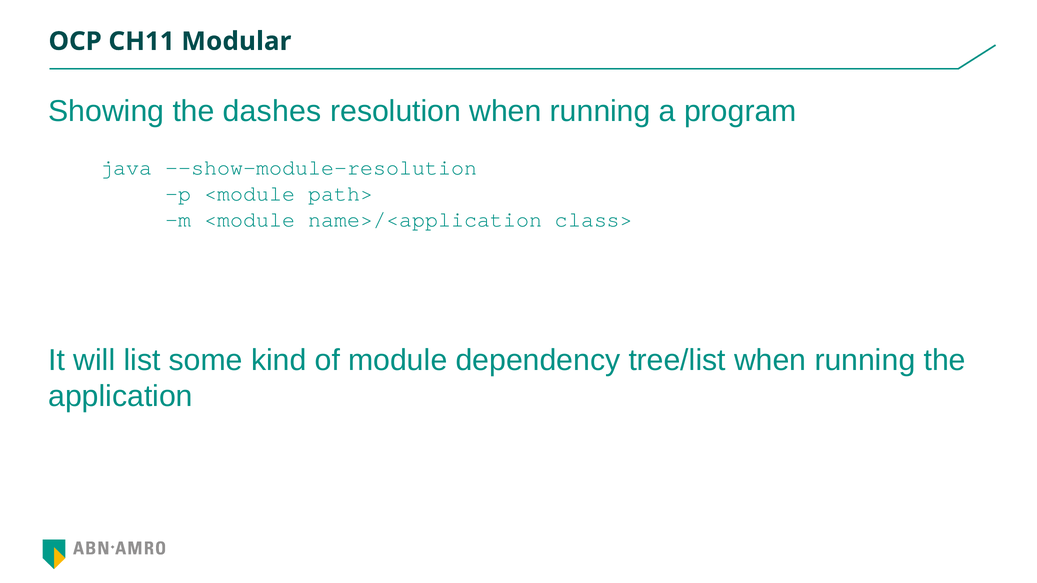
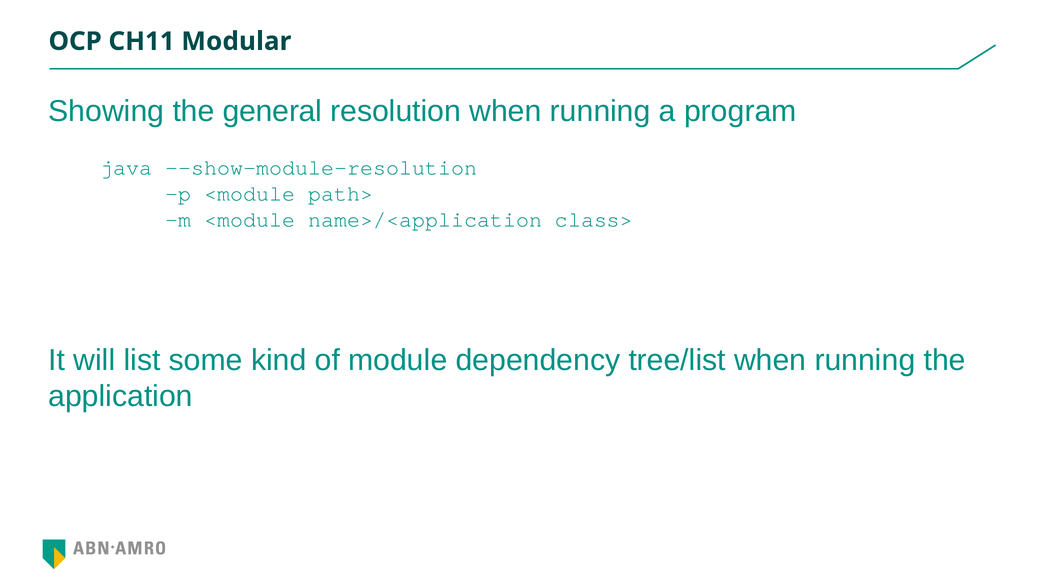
dashes: dashes -> general (272, 111)
